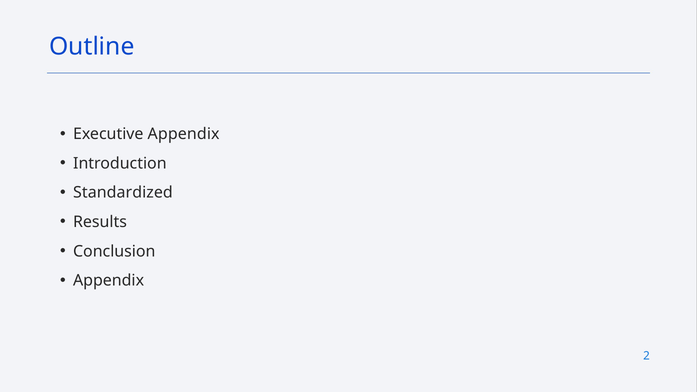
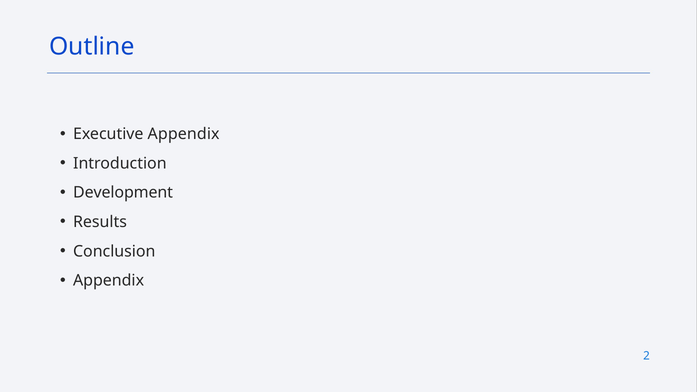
Standardized: Standardized -> Development (123, 193)
